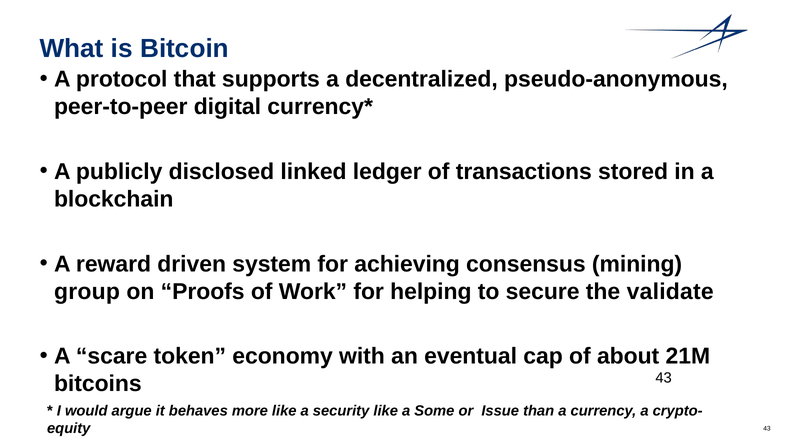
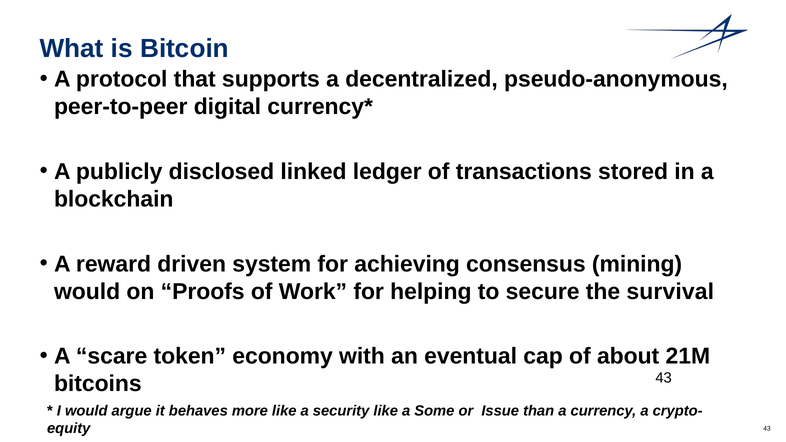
group: group -> would (87, 292)
validate: validate -> survival (670, 292)
